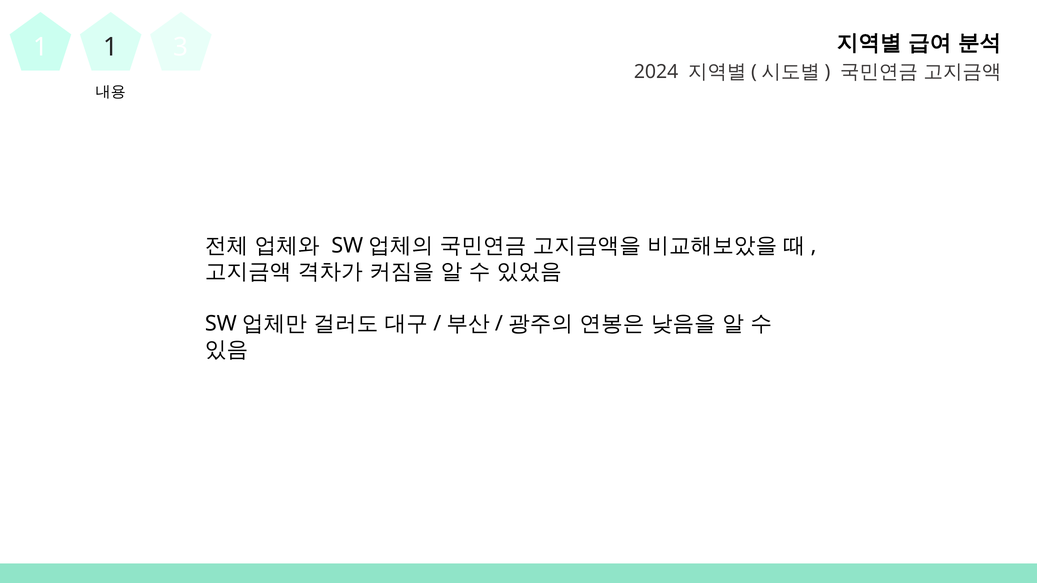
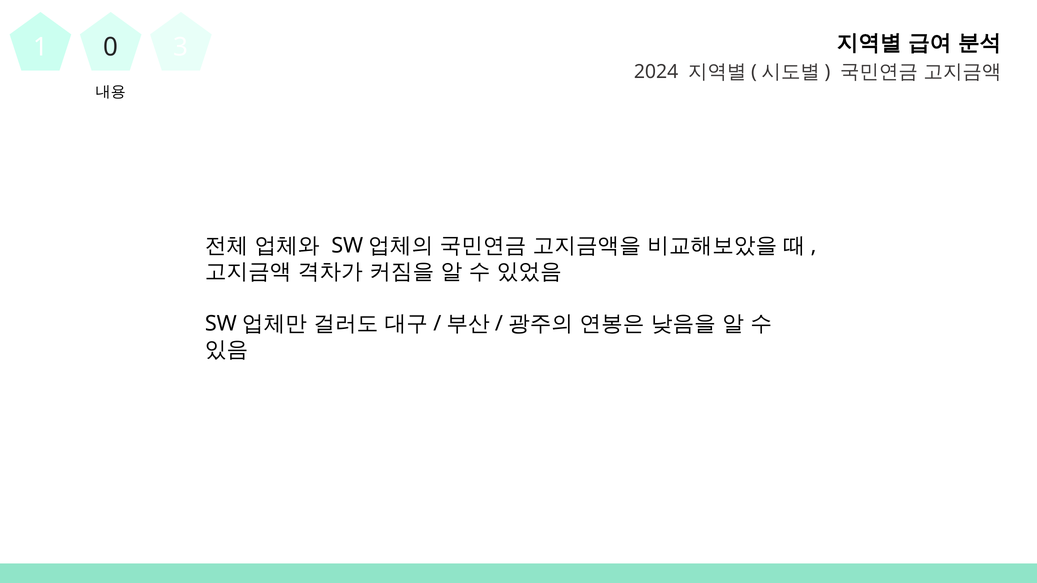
1 1: 1 -> 0 (111, 47)
